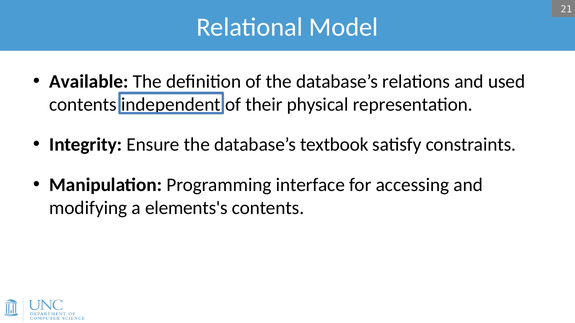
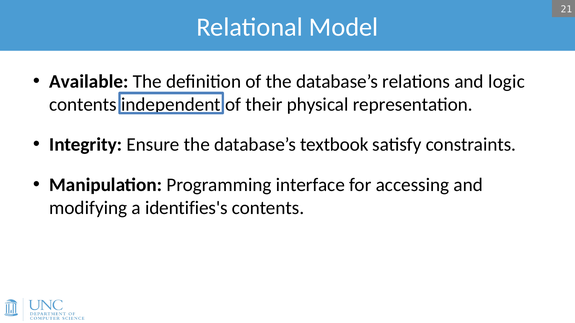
used: used -> logic (506, 81)
elements's: elements's -> identifies's (186, 208)
